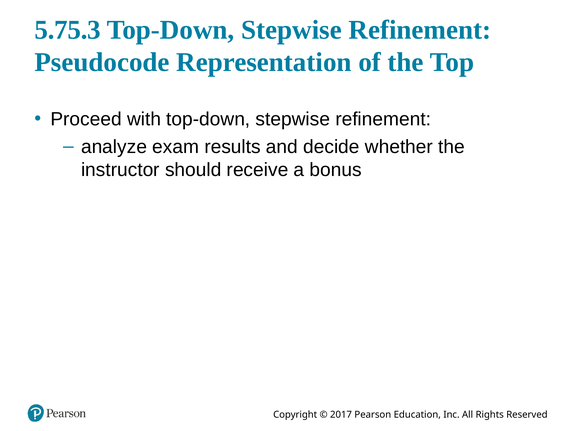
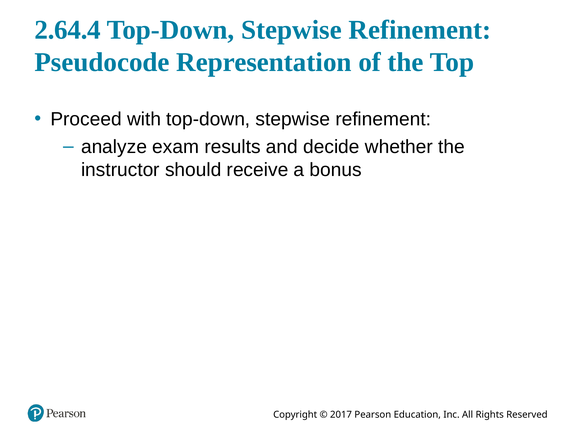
5.75.3: 5.75.3 -> 2.64.4 (68, 30)
